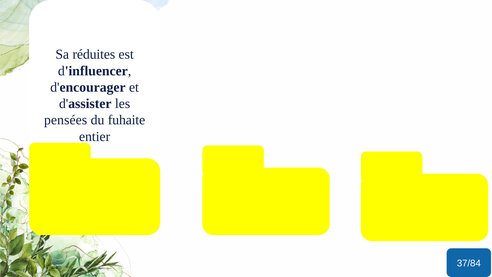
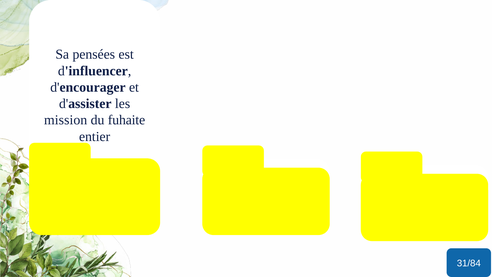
réduites: réduites -> pensées (94, 54)
pensées: pensées -> mission (66, 120)
37/84: 37/84 -> 31/84 (469, 263)
